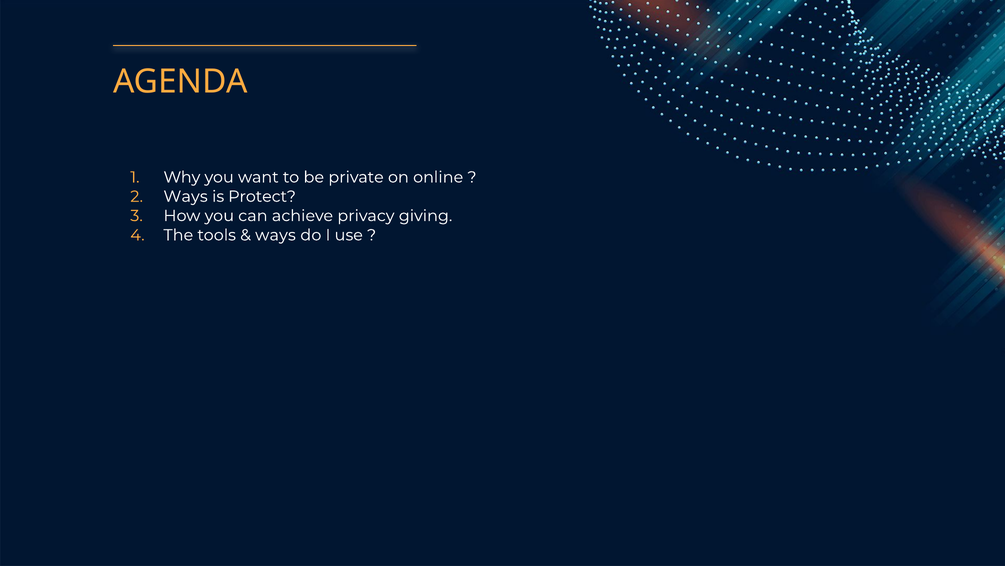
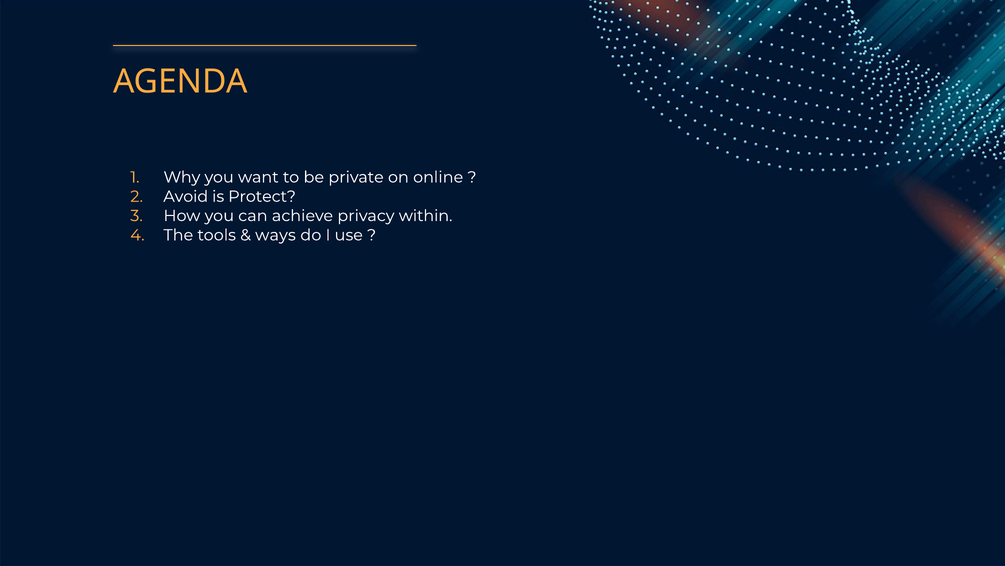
Ways: Ways -> Avoid (186, 196)
giving: giving -> within (426, 216)
